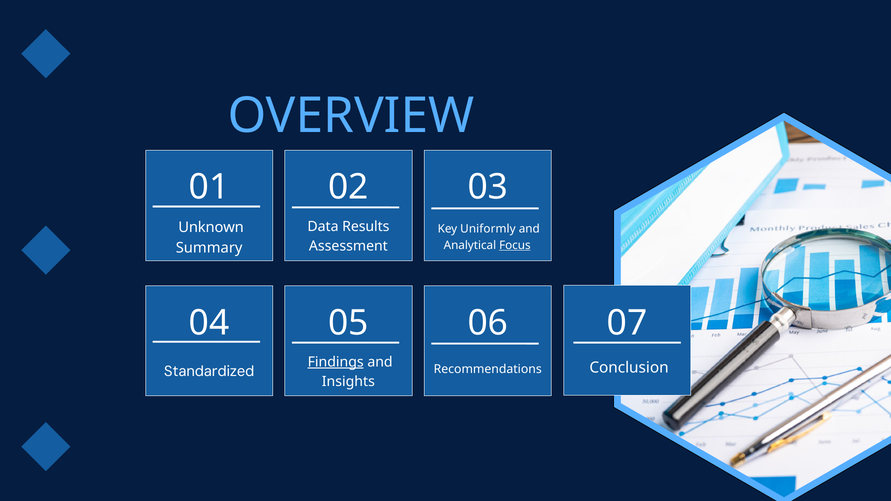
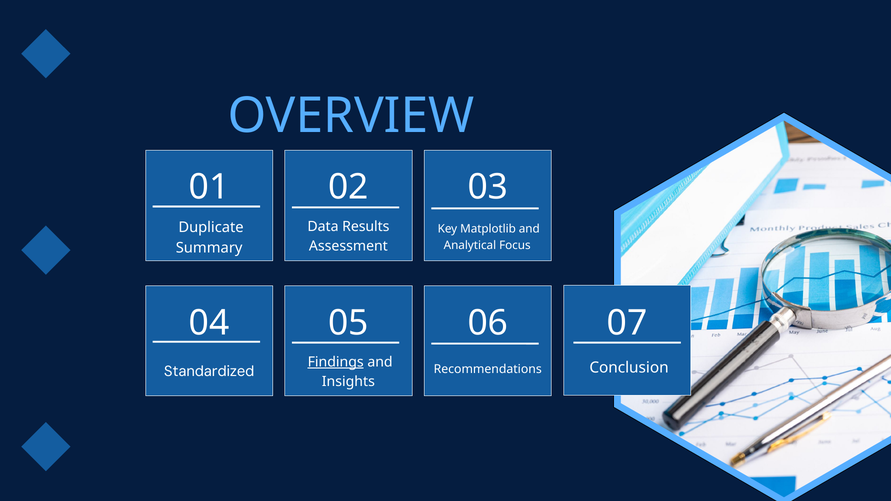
Unknown: Unknown -> Duplicate (211, 227)
Uniformly: Uniformly -> Matplotlib (488, 229)
Focus underline: present -> none (515, 245)
